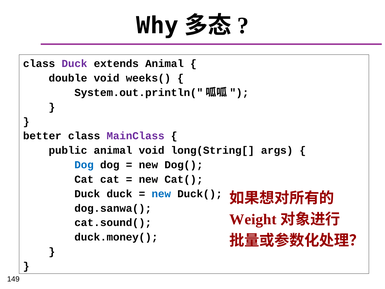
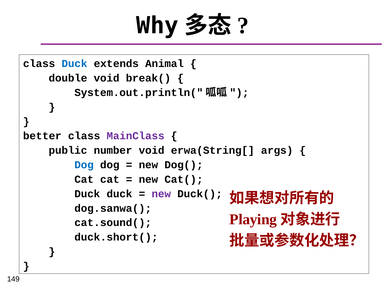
Duck colour: purple -> blue (74, 64)
weeks(: weeks( -> break( (148, 78)
public animal: animal -> number (113, 150)
long(String[: long(String[ -> erwa(String[ (213, 150)
new colour: blue -> purple (161, 194)
Weight: Weight -> Playing (253, 219)
duck.money(: duck.money( -> duck.short( (116, 237)
